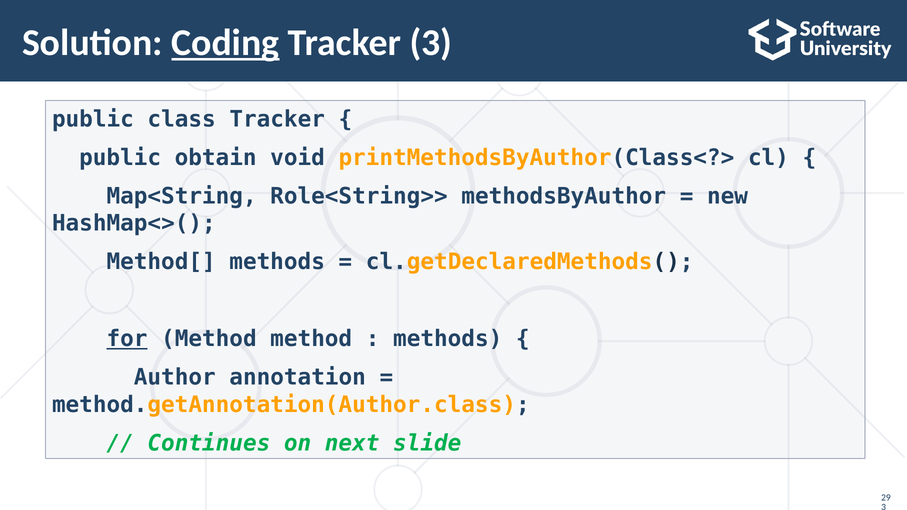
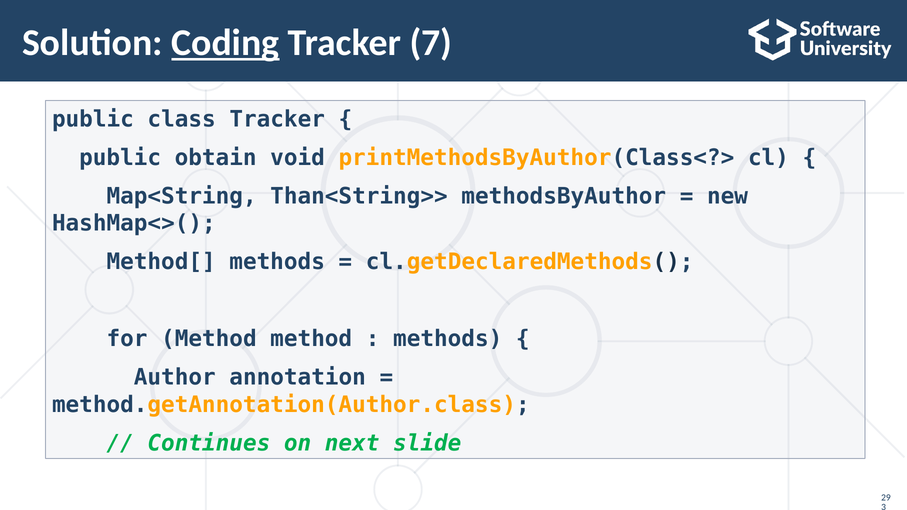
Tracker 3: 3 -> 7 (431, 43)
Role<String>>: Role<String>> -> Than<String>> (359, 196)
for underline: present -> none (127, 339)
